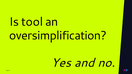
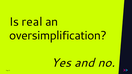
tool: tool -> real (32, 22)
